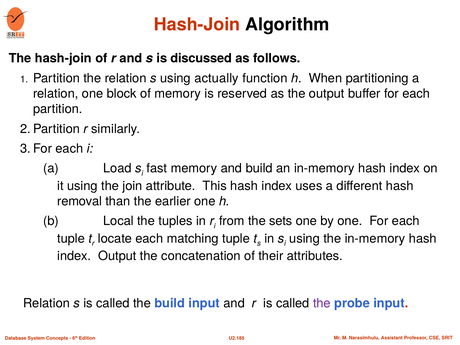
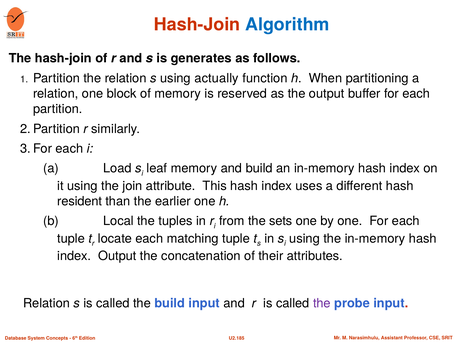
Algorithm colour: black -> blue (287, 25)
discussed: discussed -> generates (201, 58)
fast: fast -> leaf (157, 168)
removal: removal -> resident (80, 201)
